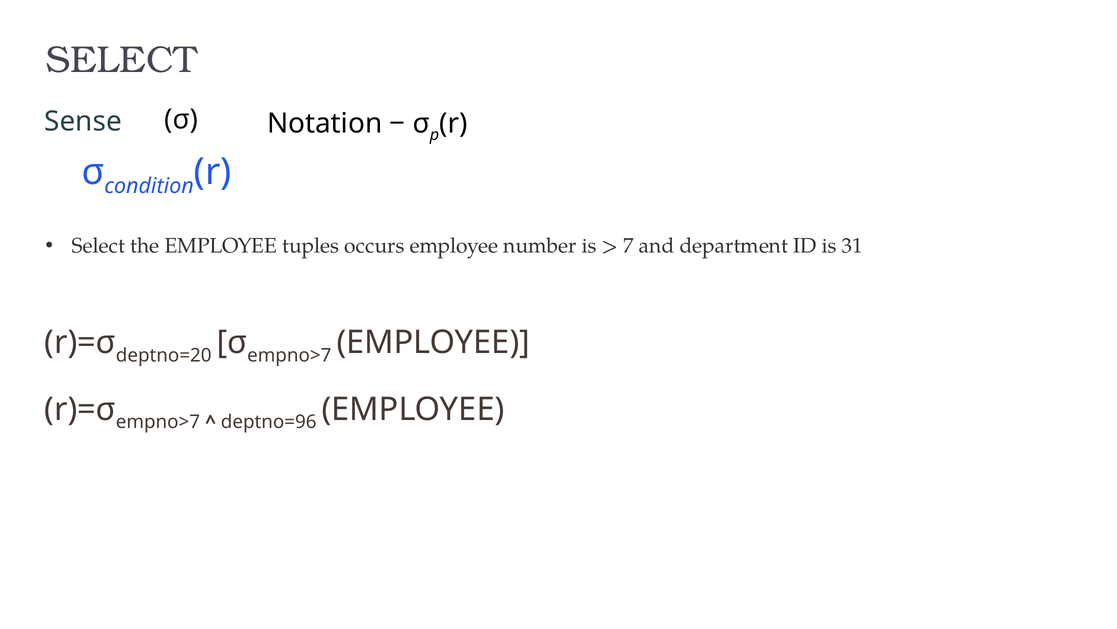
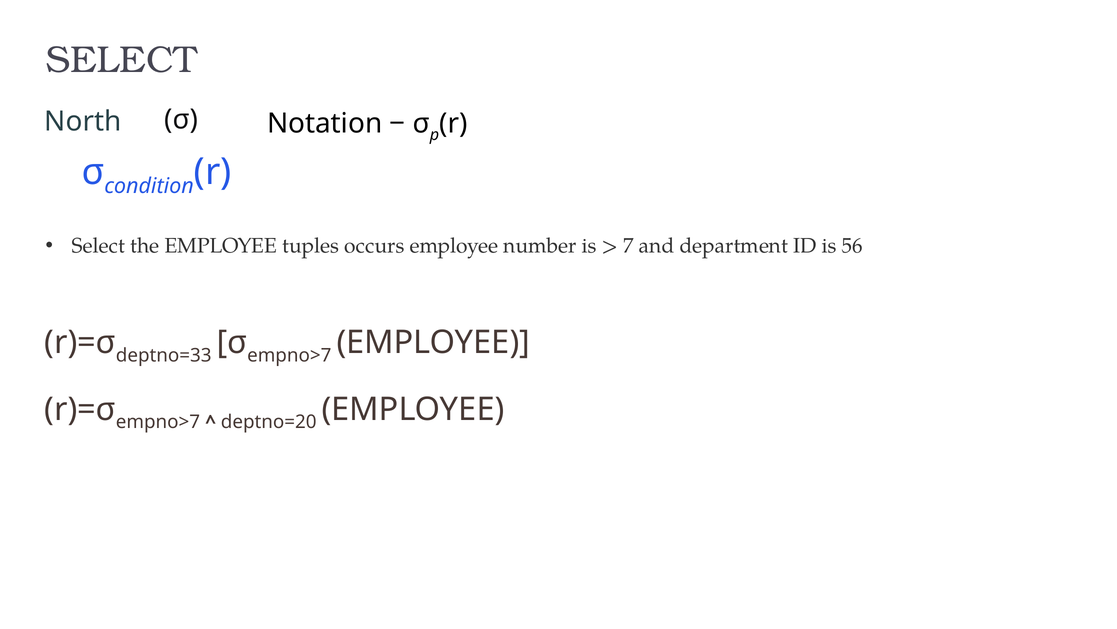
Sense: Sense -> North (83, 122)
31: 31 -> 56 (852, 246)
deptno=20: deptno=20 -> deptno=33 (164, 355)
deptno=96: deptno=96 -> deptno=20 (269, 422)
